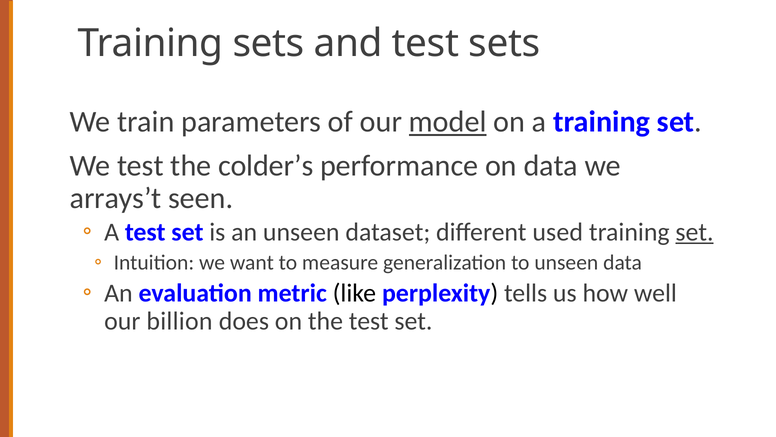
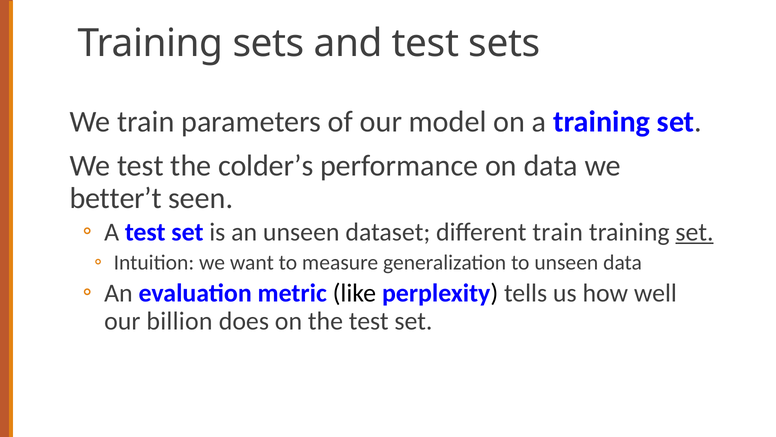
model underline: present -> none (448, 122)
arrays’t: arrays’t -> better’t (116, 198)
different used: used -> train (558, 232)
